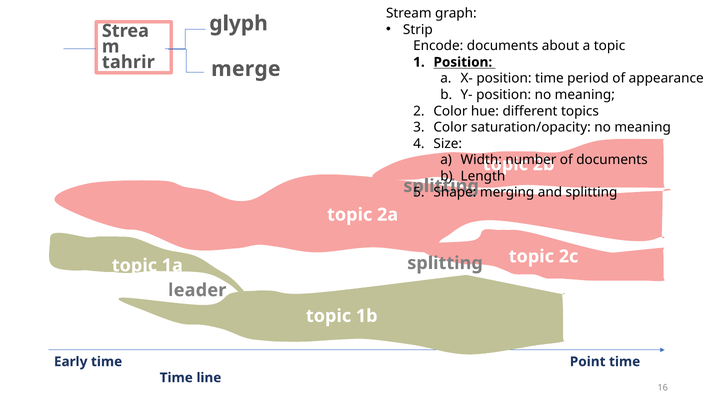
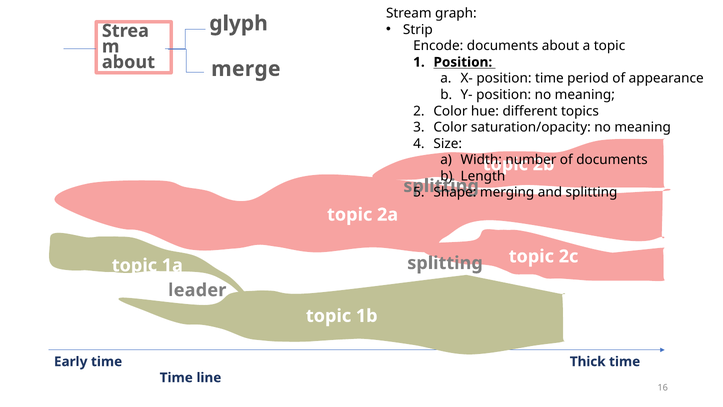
tahrir: tahrir -> about (128, 62)
Point: Point -> Thick (588, 361)
